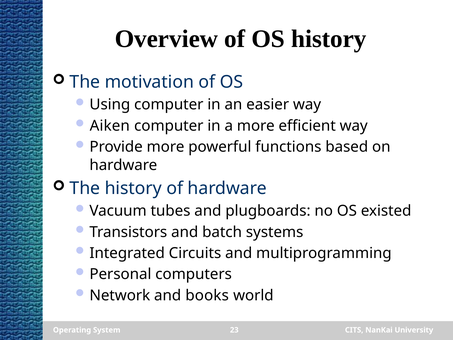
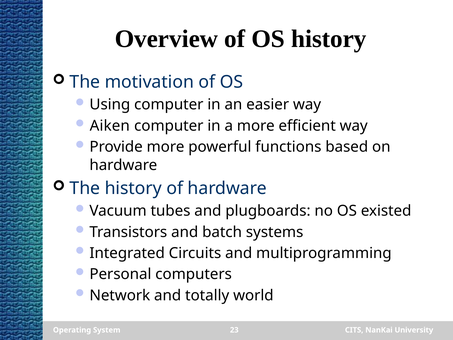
books: books -> totally (207, 295)
